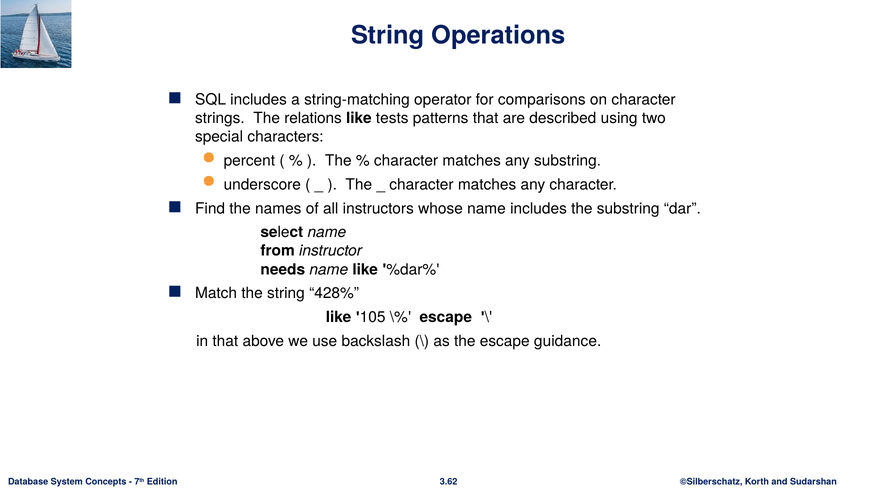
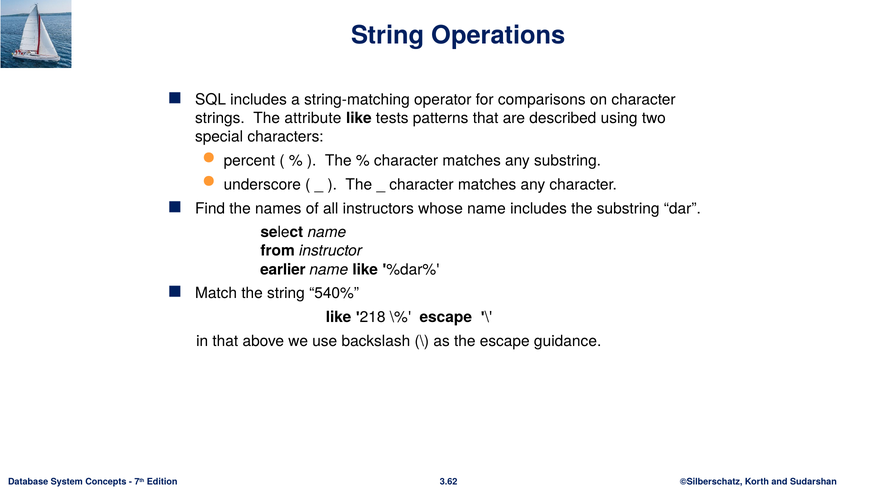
relations: relations -> attribute (313, 118)
needs: needs -> earlier (283, 270)
428%: 428% -> 540% (334, 294)
105: 105 -> 218 (373, 318)
